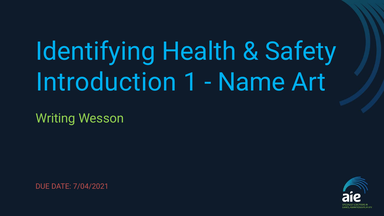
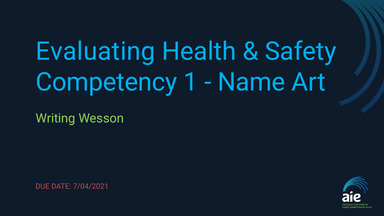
Identifying: Identifying -> Evaluating (95, 51)
Introduction: Introduction -> Competency (106, 82)
